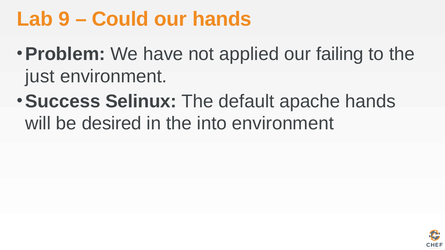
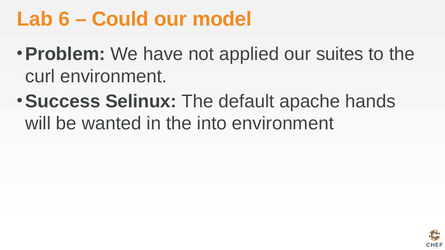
9: 9 -> 6 (64, 19)
our hands: hands -> model (222, 19)
failing: failing -> suites (340, 54)
just: just -> curl (40, 76)
desired: desired -> wanted (112, 124)
